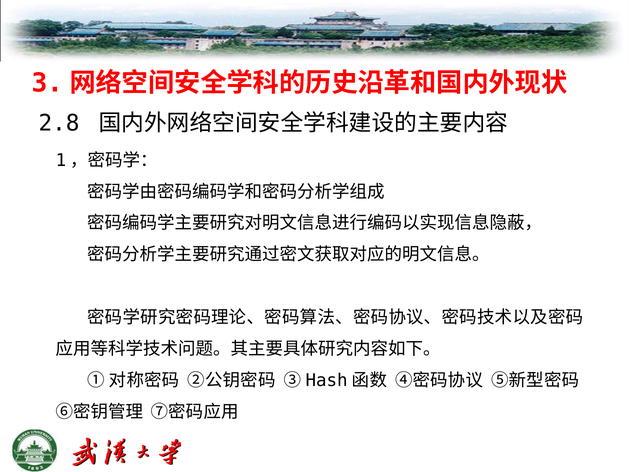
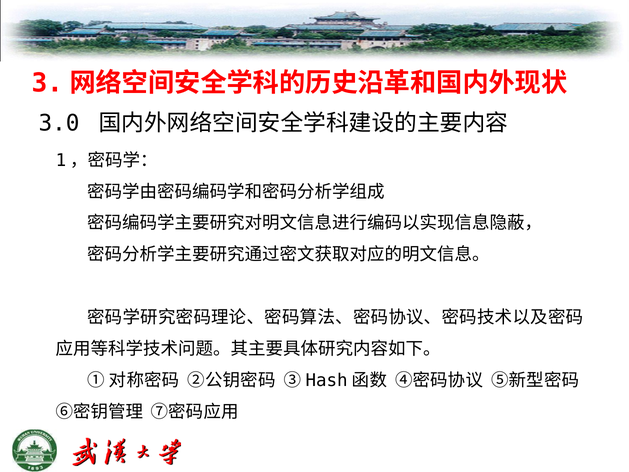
2.8: 2.8 -> 3.0 (59, 123)
